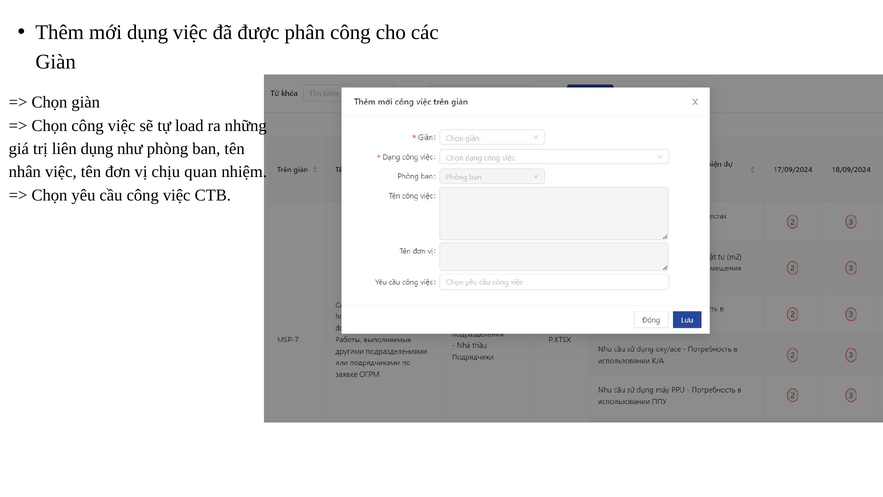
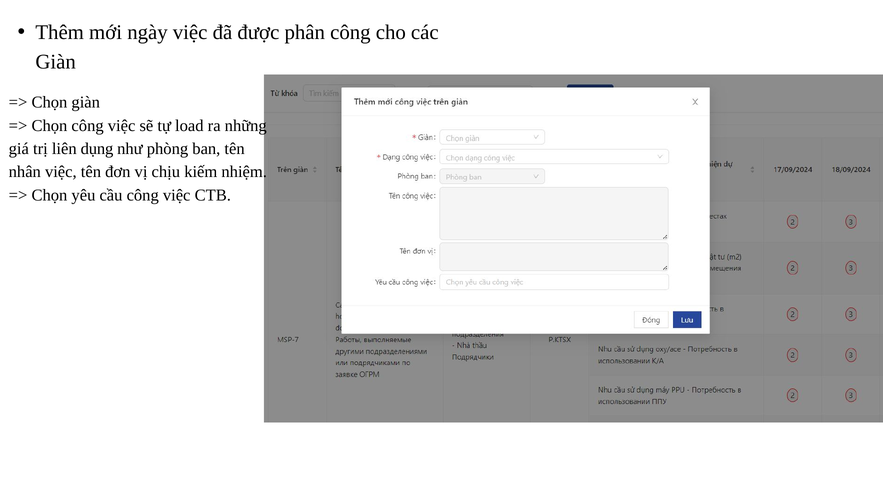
mới dụng: dụng -> ngày (147, 32)
quan: quan -> kiếm (201, 172)
